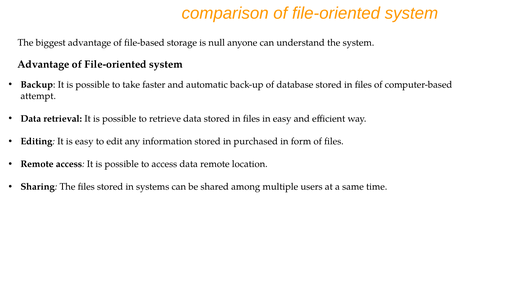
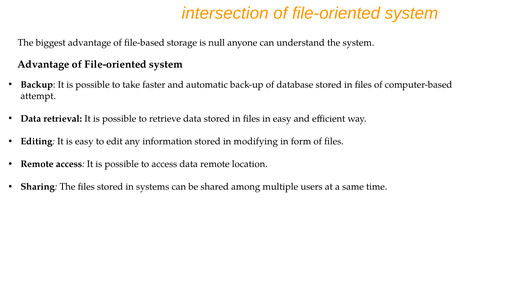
comparison: comparison -> intersection (225, 13)
purchased: purchased -> modifying (256, 141)
